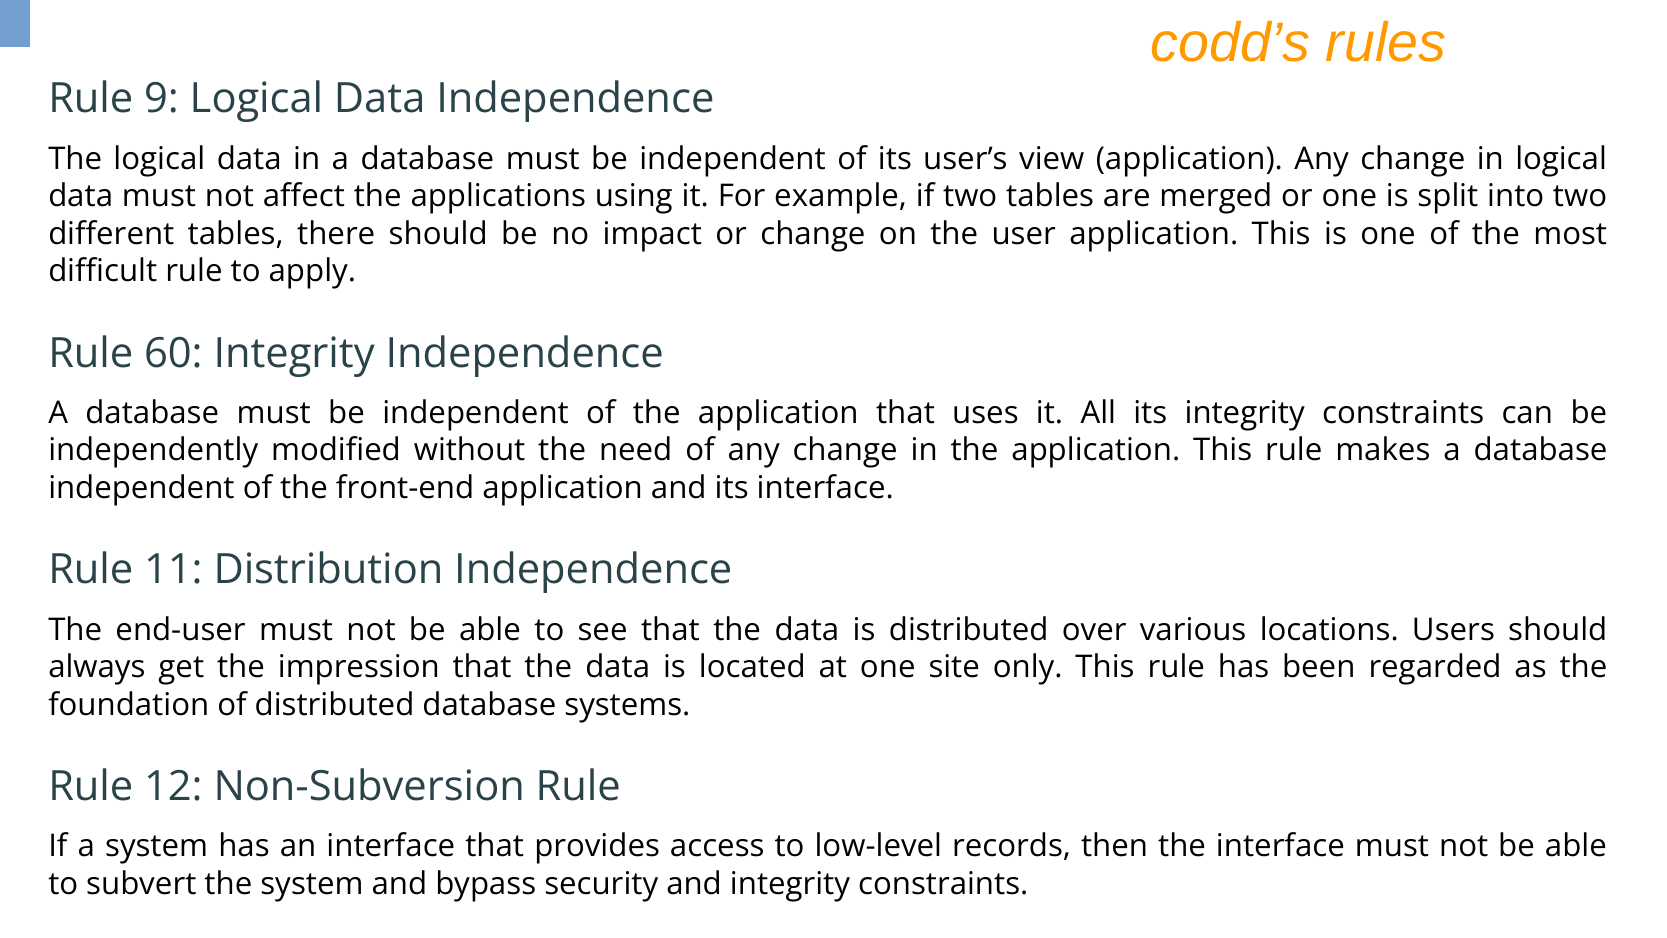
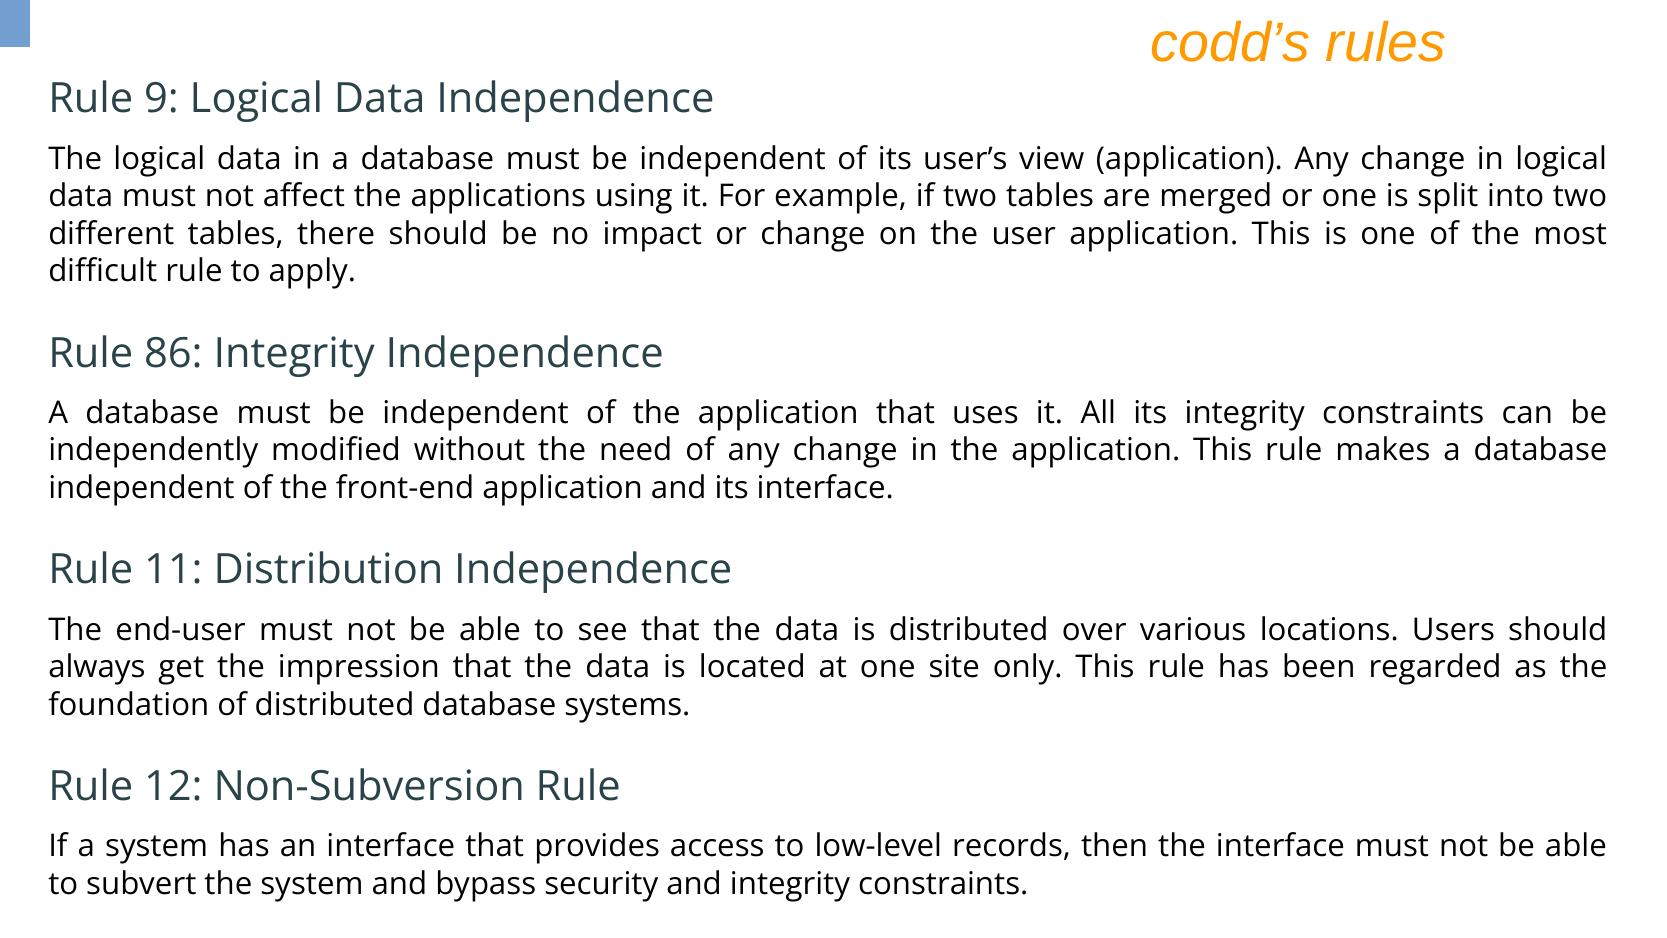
60: 60 -> 86 (173, 353)
